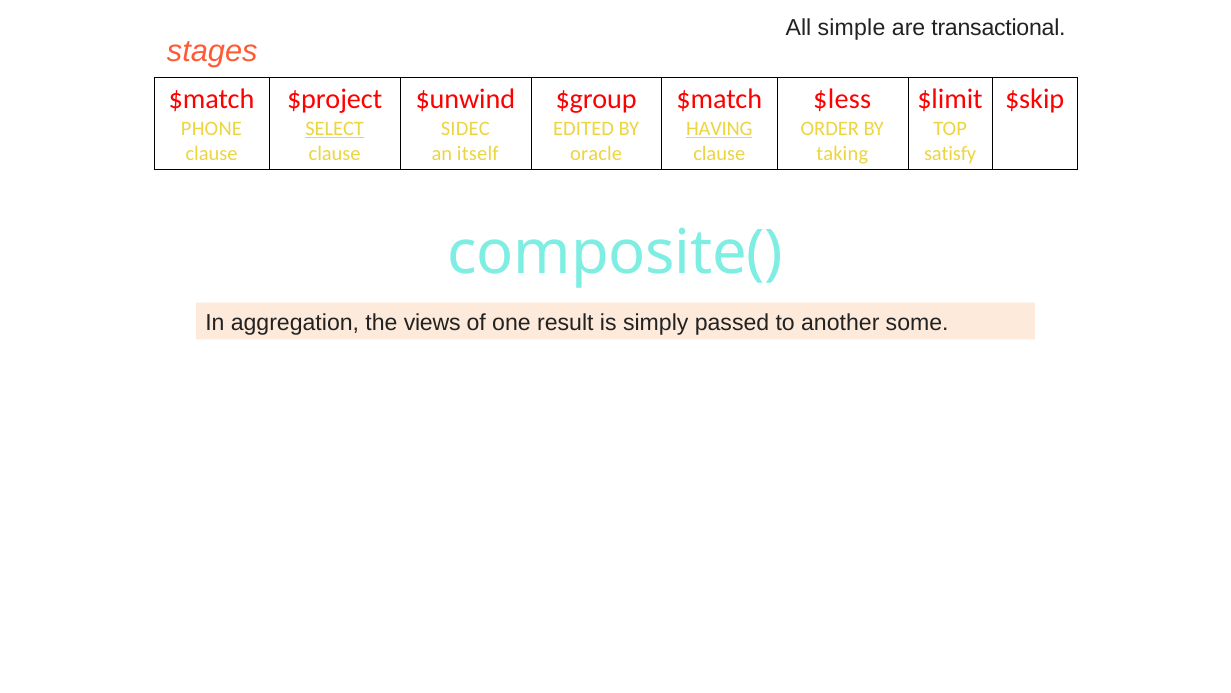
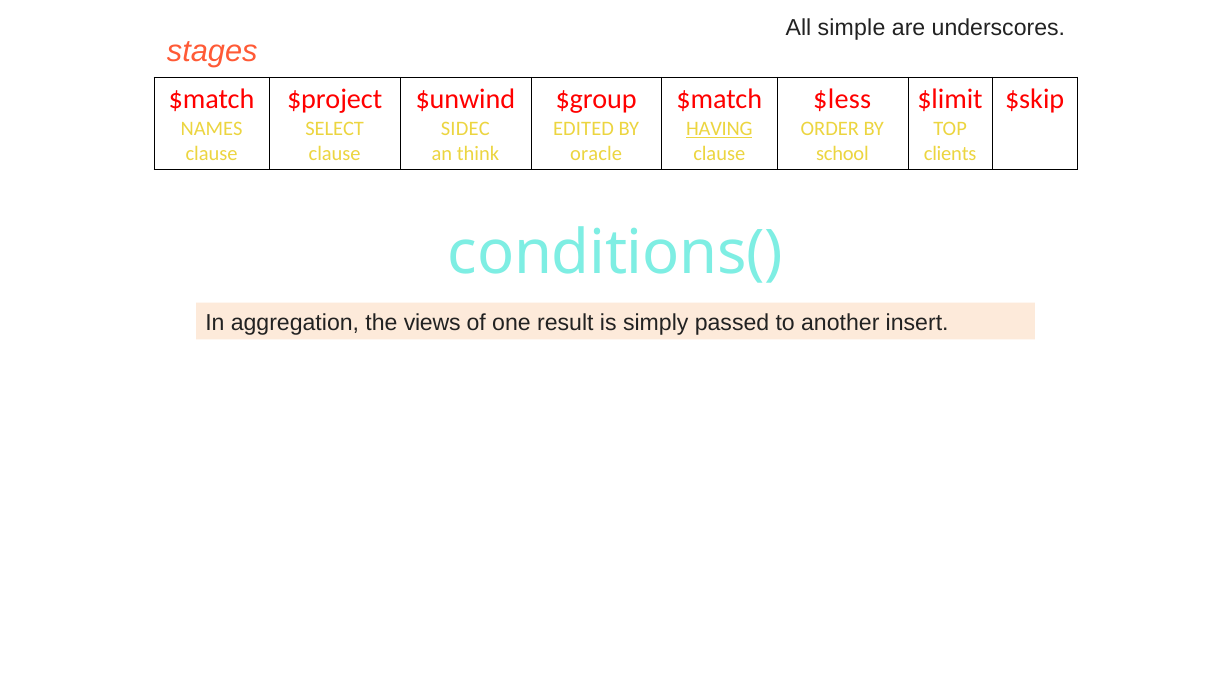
transactional: transactional -> underscores (998, 28)
PHONE: PHONE -> NAMES (212, 129)
SELECT underline: present -> none (335, 129)
itself: itself -> think (478, 154)
taking: taking -> school (842, 154)
satisfy: satisfy -> clients (950, 154)
composite(: composite( -> conditions( (615, 254)
some: some -> insert (917, 322)
